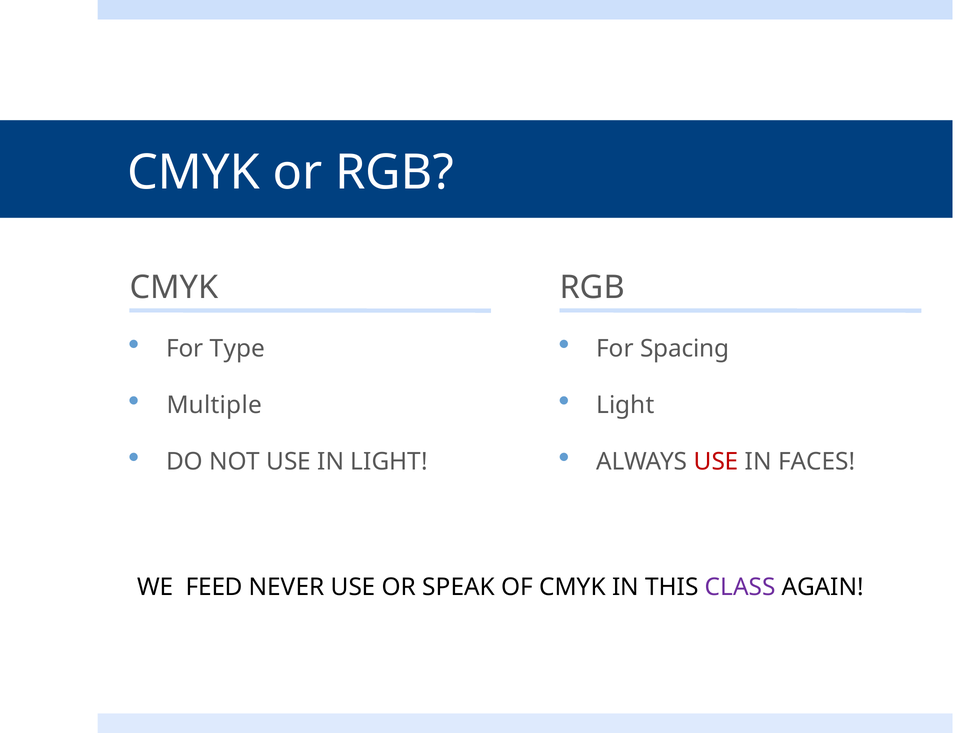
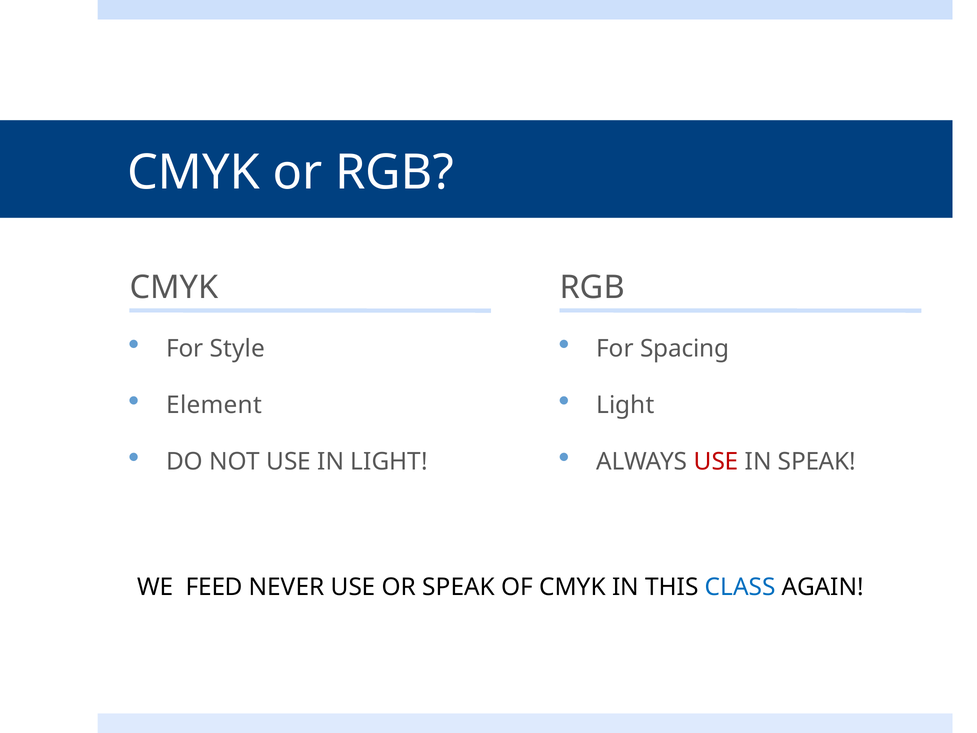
Type: Type -> Style (237, 349)
Multiple: Multiple -> Element (214, 405)
IN FACES: FACES -> SPEAK (817, 462)
CLASS colour: purple -> blue (740, 587)
